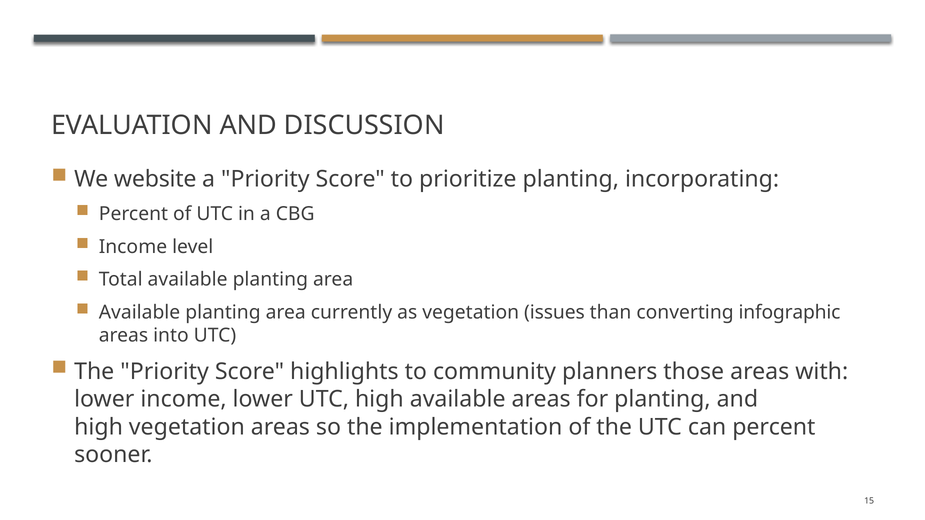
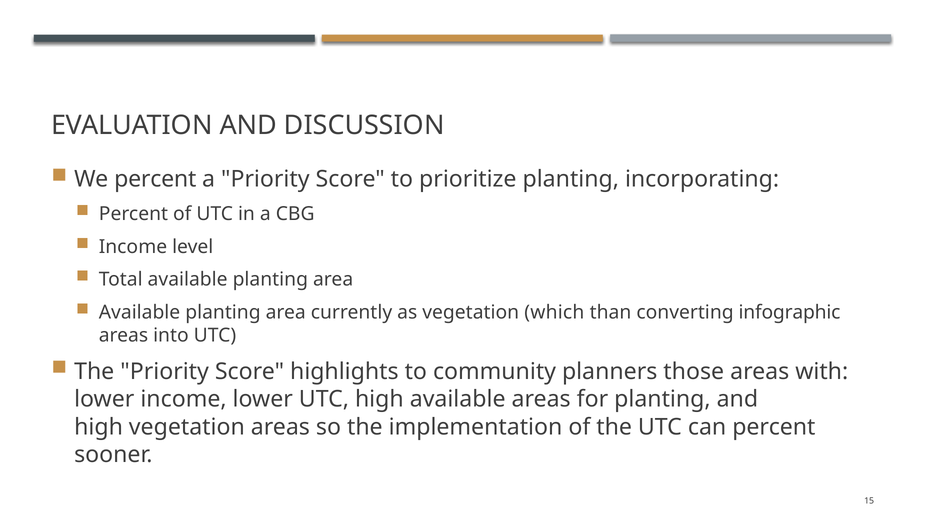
We website: website -> percent (155, 179)
issues: issues -> which (554, 312)
